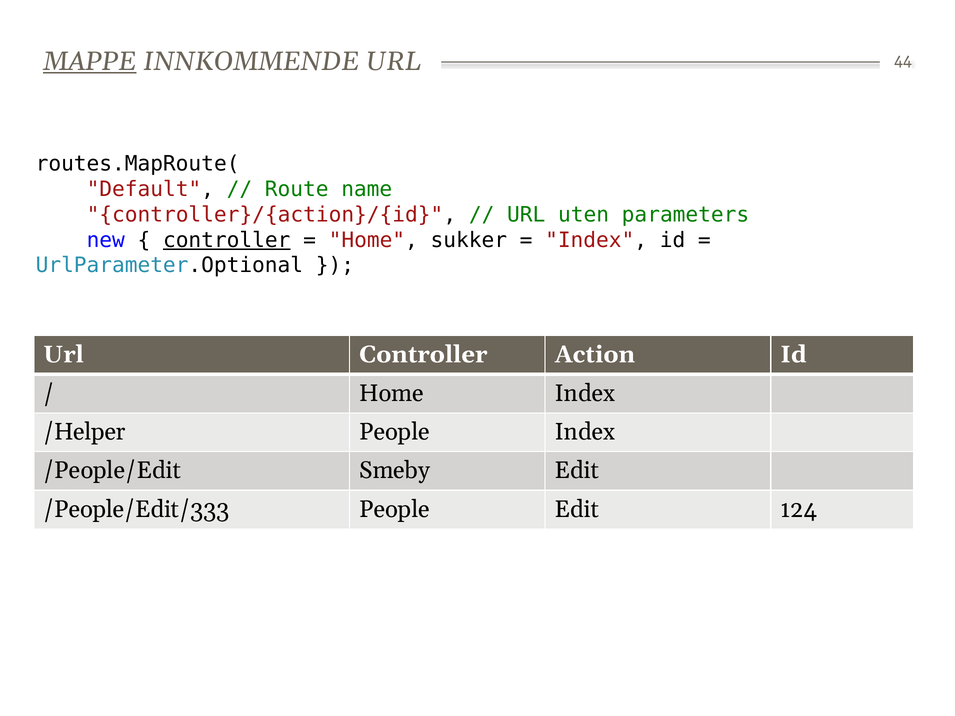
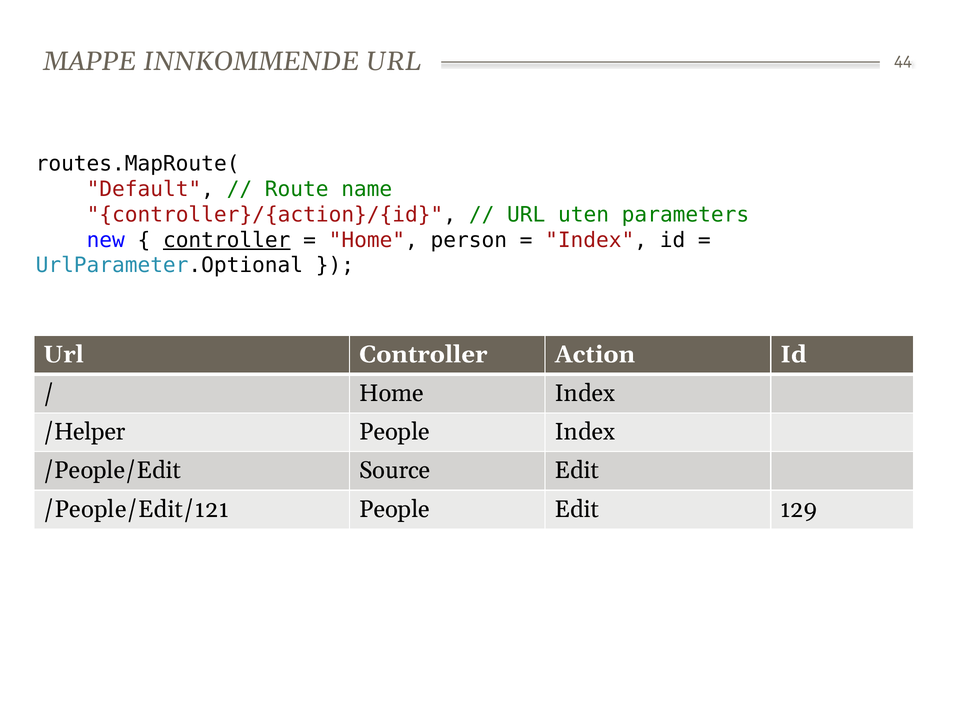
MAPPE underline: present -> none (90, 62)
sukker: sukker -> person (469, 240)
Smeby: Smeby -> Source (395, 471)
/People/Edit/333: /People/Edit/333 -> /People/Edit/121 (136, 509)
124: 124 -> 129 (799, 509)
